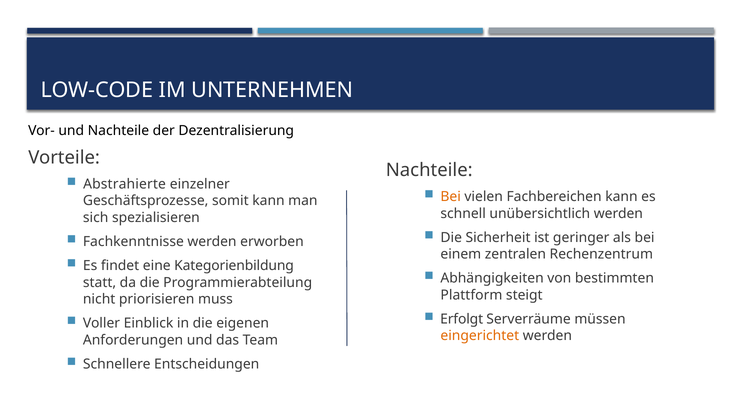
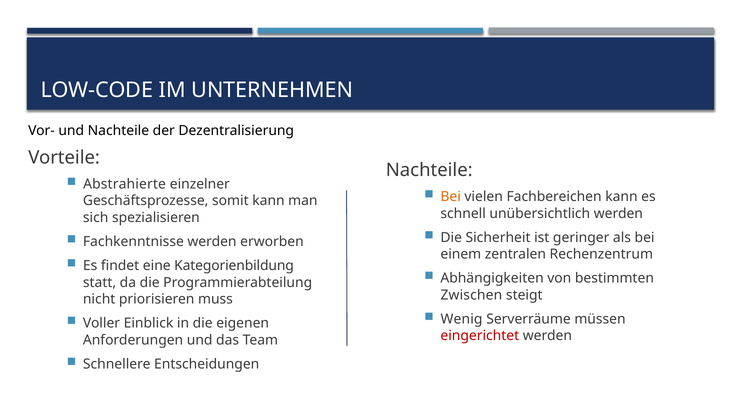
Plattform: Plattform -> Zwischen (471, 295)
Erfolgt: Erfolgt -> Wenig (462, 319)
eingerichtet colour: orange -> red (480, 336)
